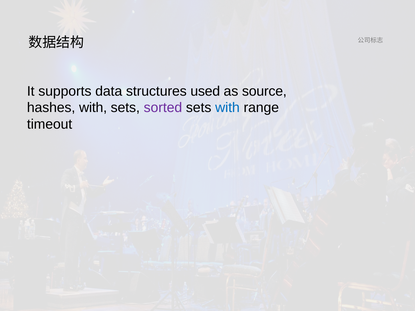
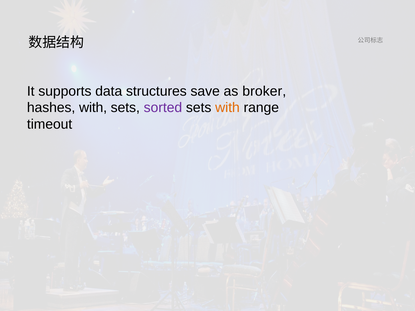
used: used -> save (205, 91)
source: source -> broker (264, 91)
with colour: blue -> orange (227, 108)
